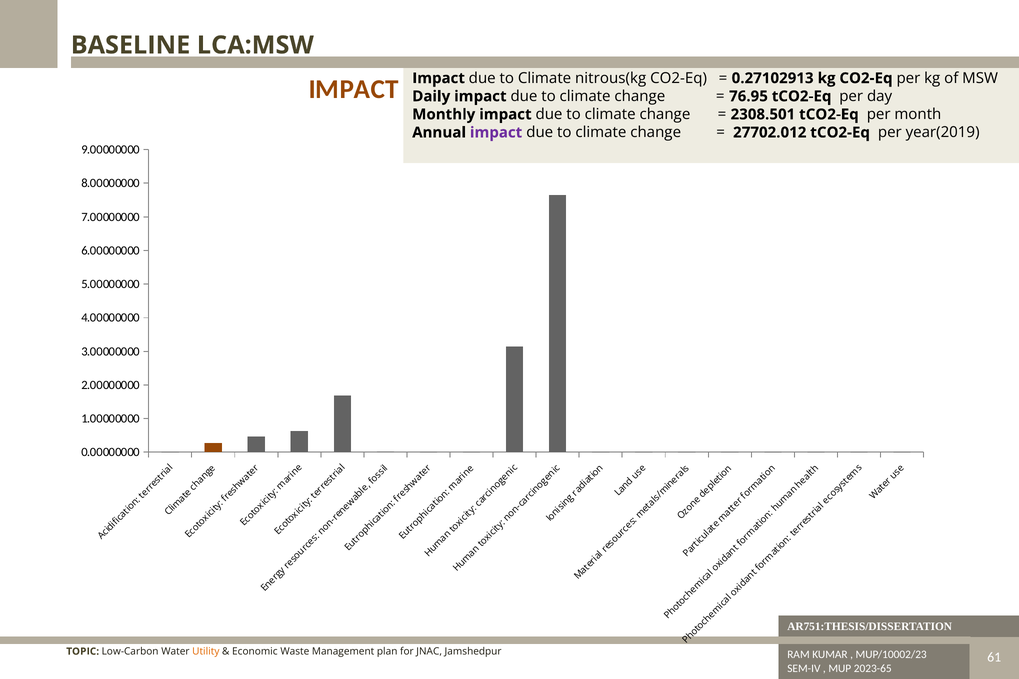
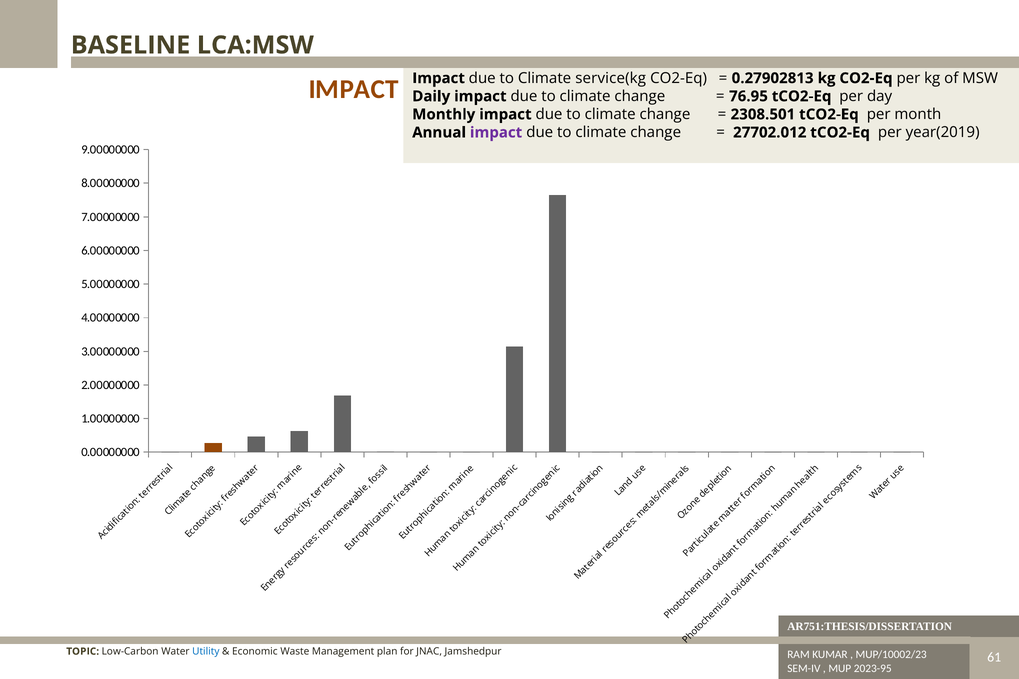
nitrous(kg: nitrous(kg -> service(kg (611, 78)
0.27102913: 0.27102913 -> 0.27902813 (773, 78)
Utility colour: orange -> blue (206, 652)
2023-65: 2023-65 -> 2023-95 (873, 669)
